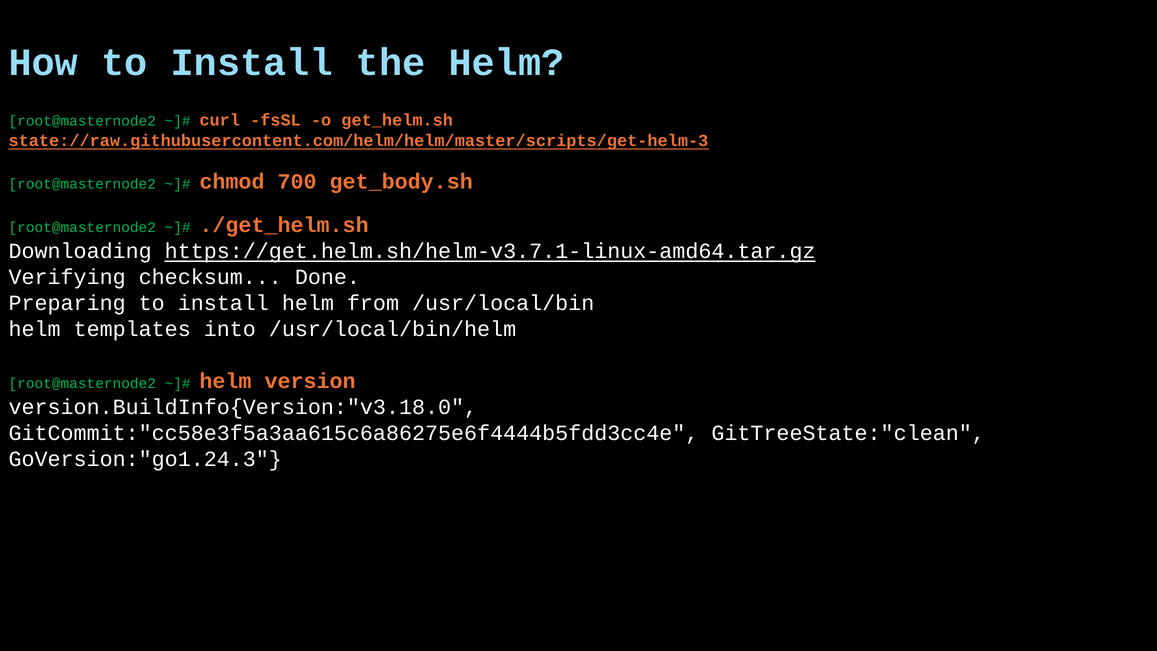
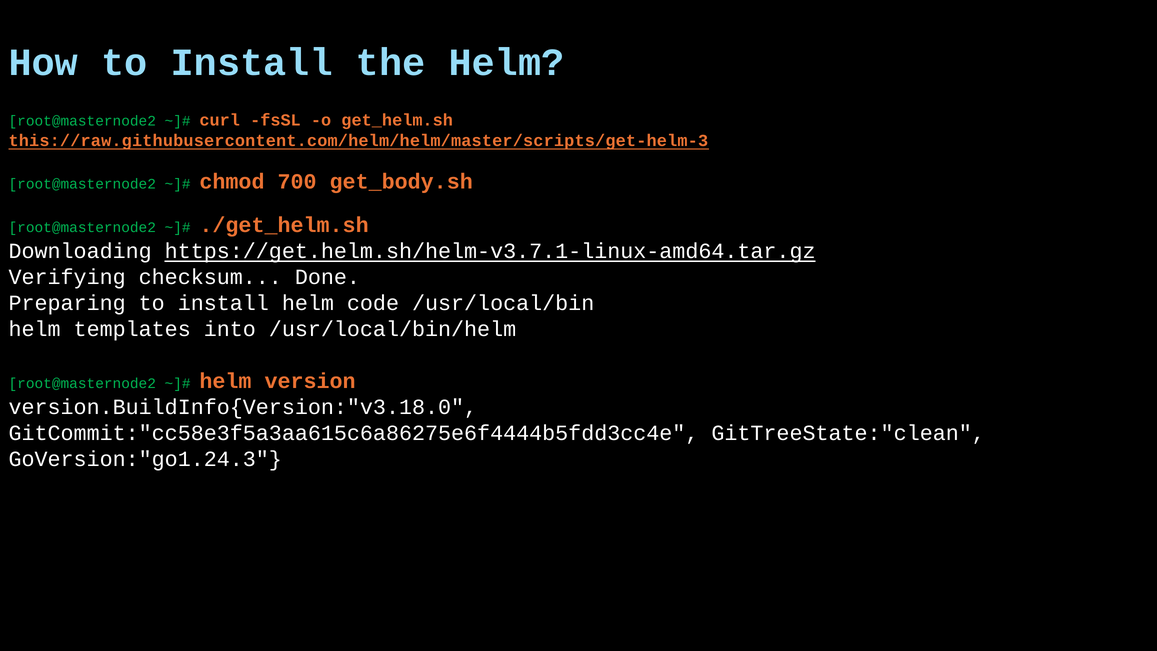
state://raw.githubusercontent.com/helm/helm/master/scripts/get-helm-3: state://raw.githubusercontent.com/helm/helm/master/scripts/get-helm-3 -> this://raw.githubusercontent.com/helm/helm/master/scripts/get-helm-3 (358, 141)
from: from -> code (373, 303)
